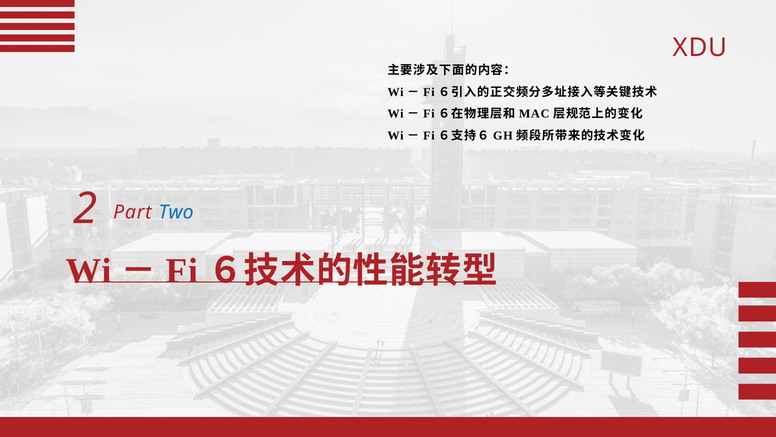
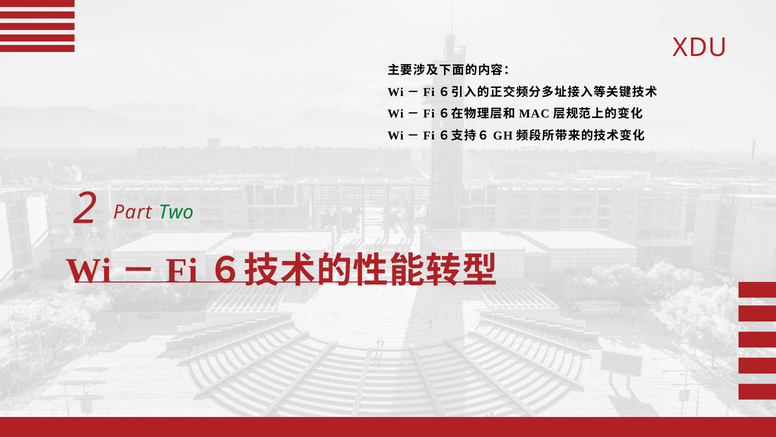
Two colour: blue -> green (176, 212)
